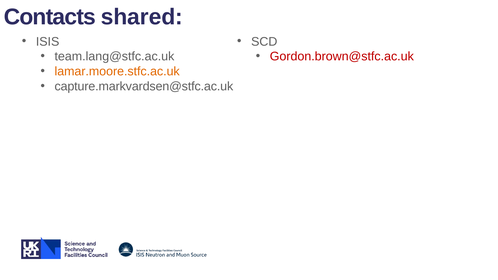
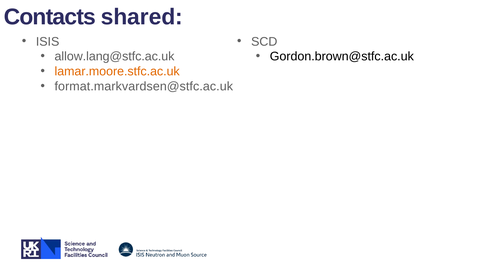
team.lang@stfc.ac.uk: team.lang@stfc.ac.uk -> allow.lang@stfc.ac.uk (114, 57)
Gordon.brown@stfc.ac.uk colour: red -> black (342, 57)
capture.markvardsen@stfc.ac.uk: capture.markvardsen@stfc.ac.uk -> format.markvardsen@stfc.ac.uk (144, 86)
